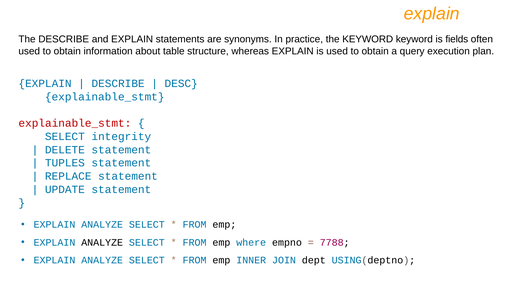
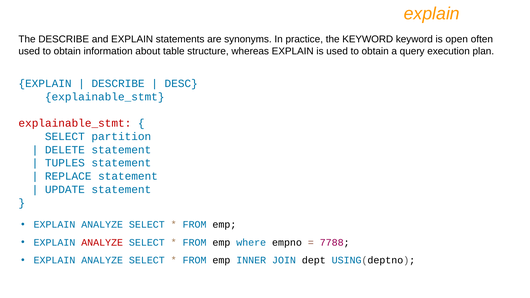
fields: fields -> open (457, 39)
integrity: integrity -> partition (121, 137)
ANALYZE colour: black -> red (102, 243)
